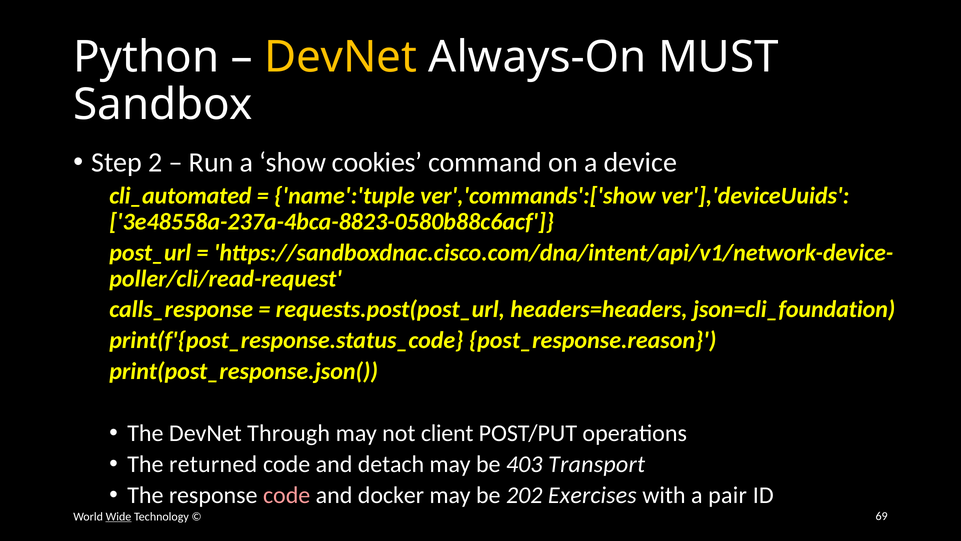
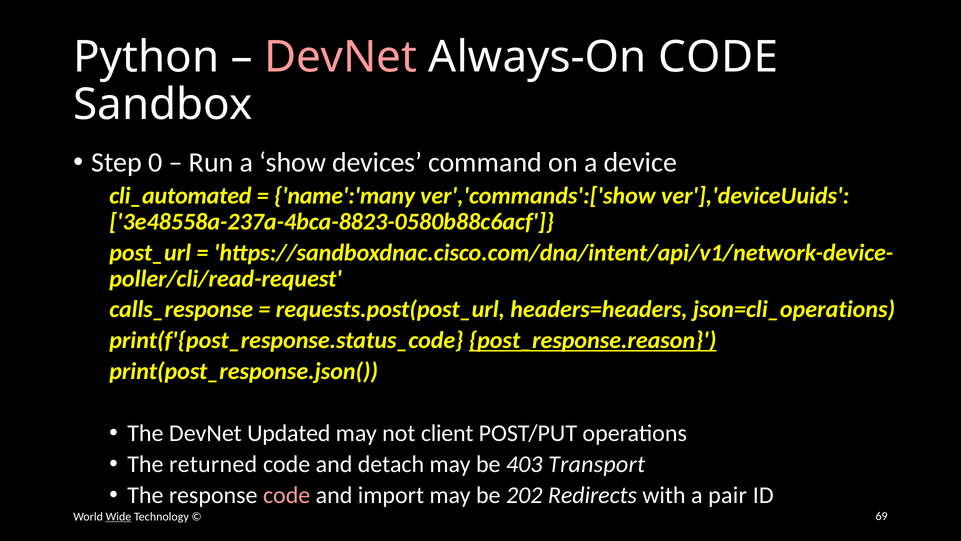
DevNet colour: yellow -> pink (341, 57)
Always-On MUST: MUST -> CODE (718, 57)
2: 2 -> 0 (155, 162)
cookies: cookies -> devices (377, 162)
name':'tuple: name':'tuple -> name':'many (345, 196)
json=cli_foundation: json=cli_foundation -> json=cli_operations (794, 309)
post_response.reason underline: none -> present (593, 340)
Through: Through -> Updated (289, 433)
docker: docker -> import (391, 495)
Exercises: Exercises -> Redirects (592, 495)
